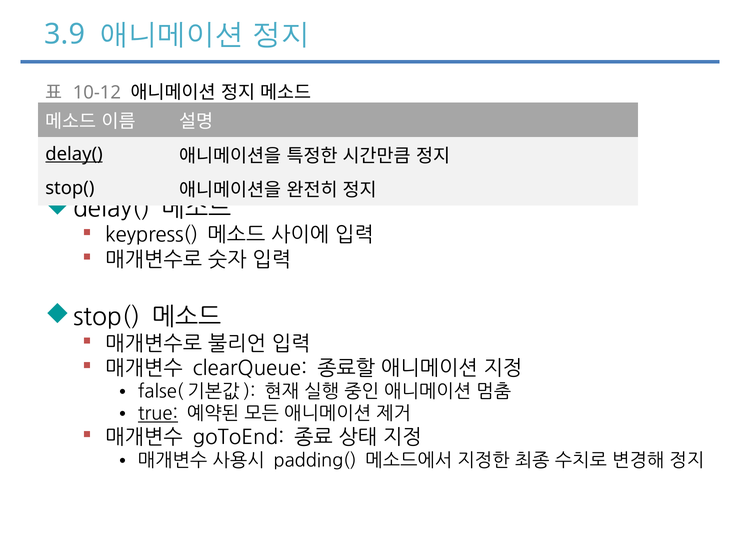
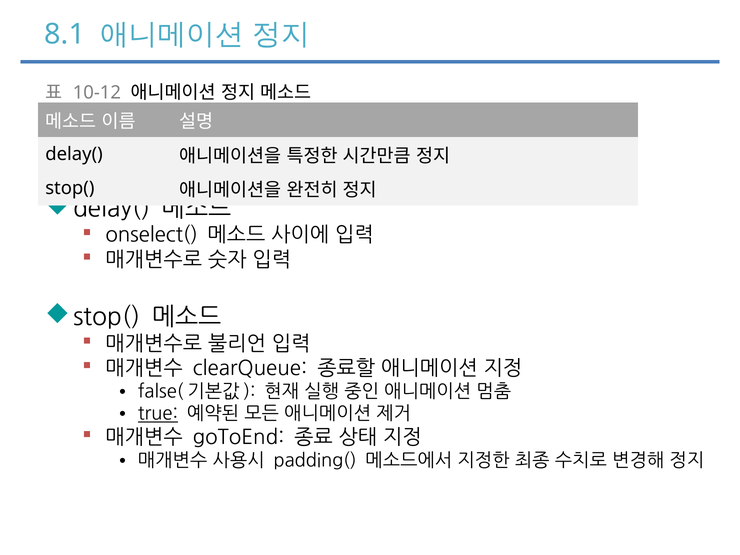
3.9: 3.9 -> 8.1 (65, 34)
delay( underline: present -> none (74, 154)
keypress(: keypress( -> onselect( (152, 235)
